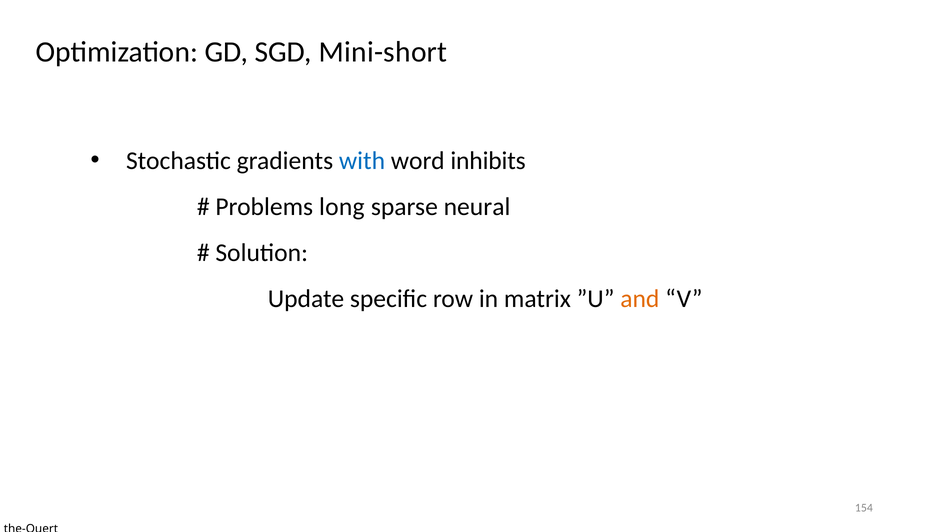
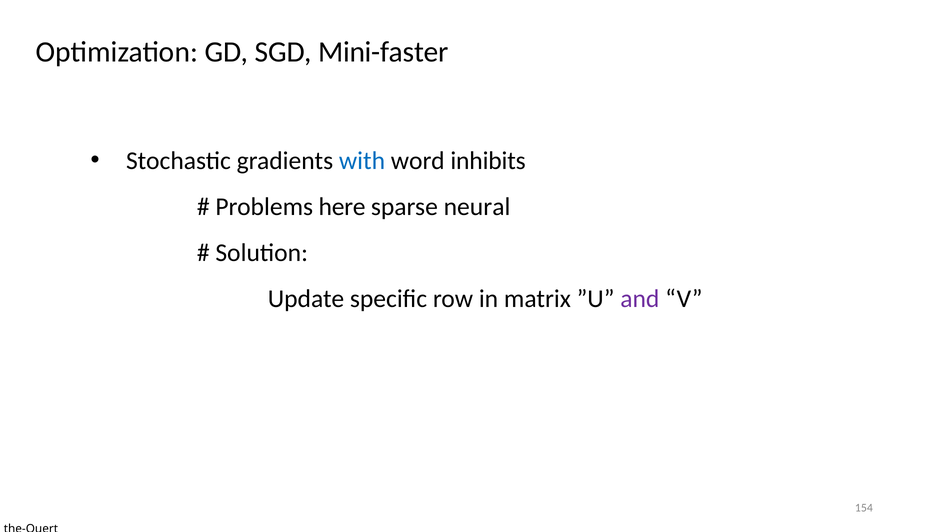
Mini-short: Mini-short -> Mini-faster (383, 52)
long: long -> here (342, 206)
and colour: orange -> purple (640, 299)
